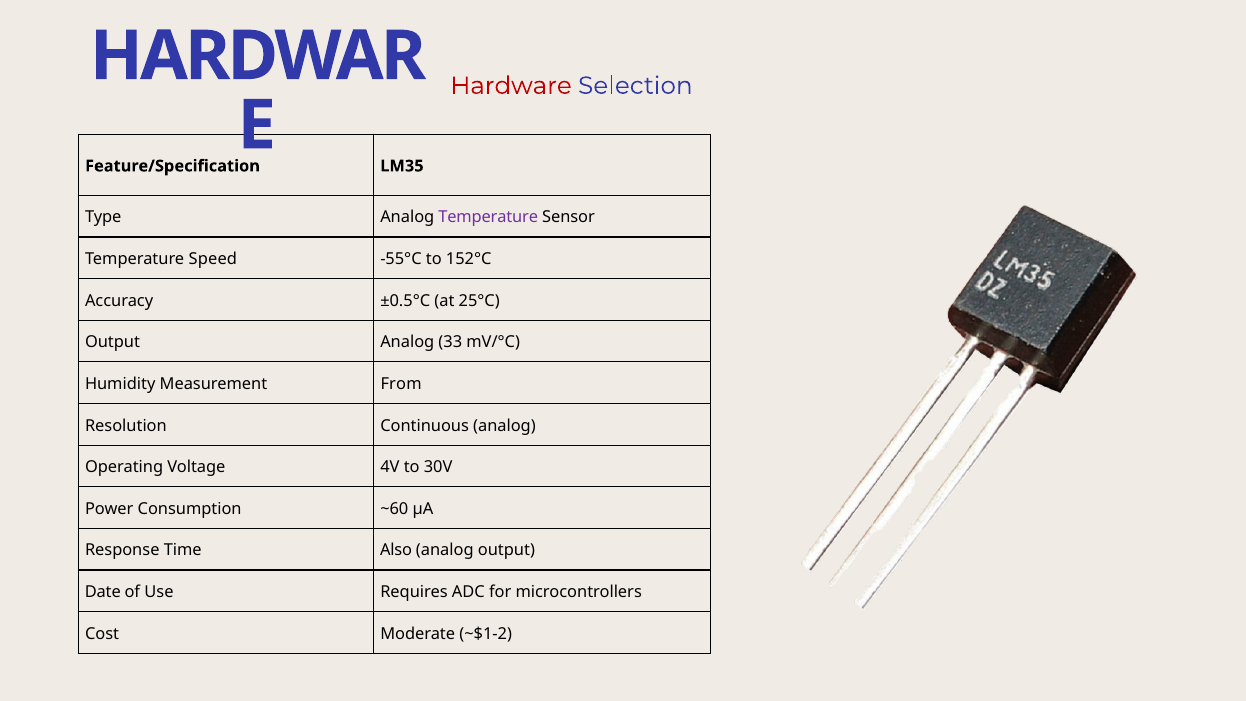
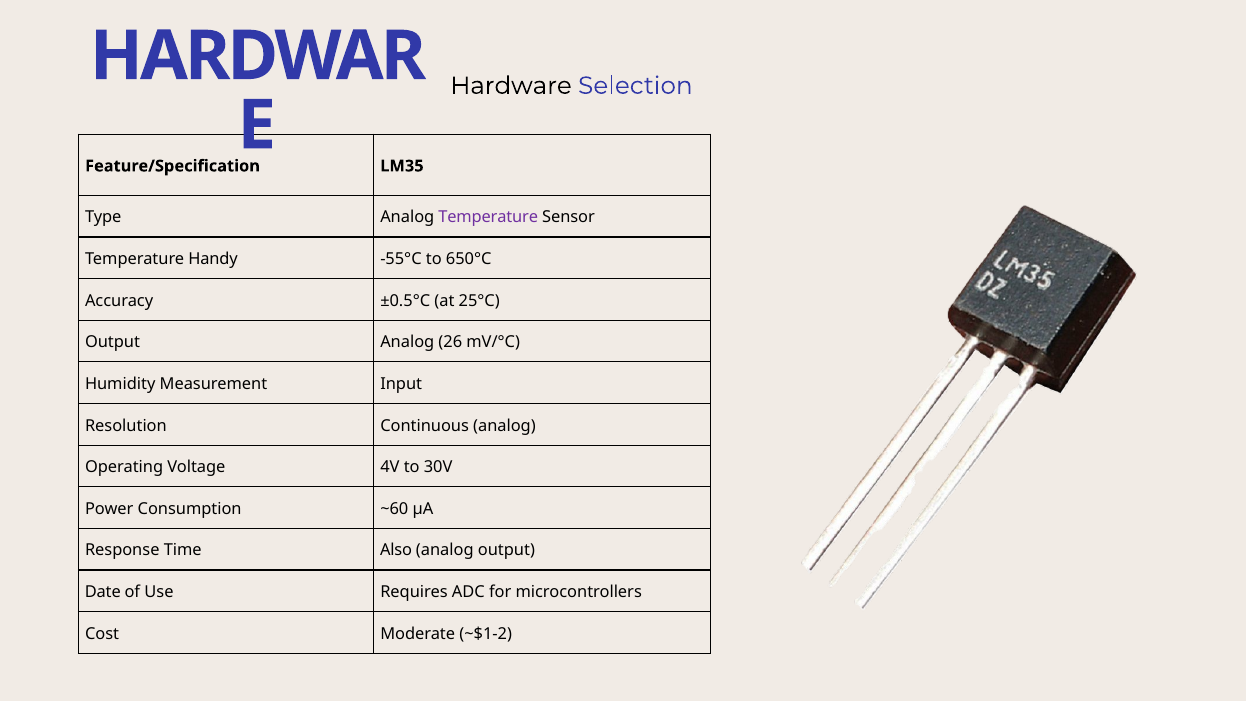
Hardware colour: red -> black (511, 86)
Speed: Speed -> Handy (213, 259)
152°C: 152°C -> 650°C (469, 259)
33: 33 -> 26 (450, 342)
From: From -> Input (401, 384)
